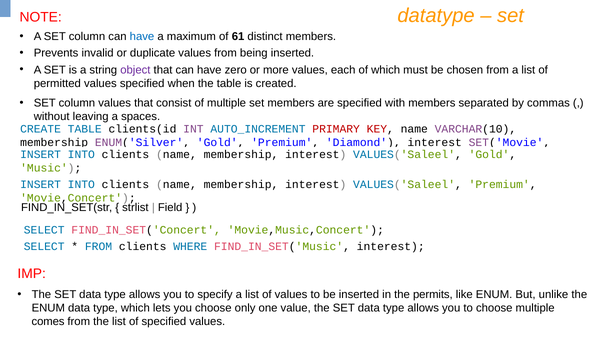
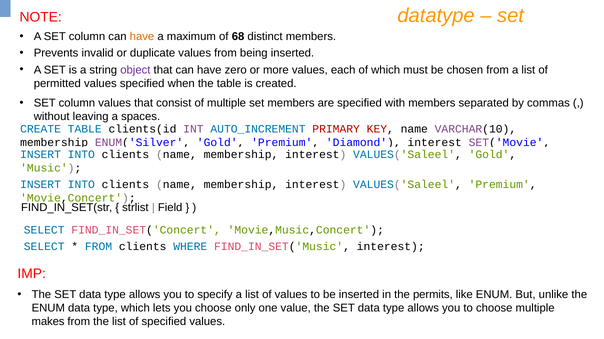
have colour: blue -> orange (142, 37)
61: 61 -> 68 (238, 37)
comes: comes -> makes (48, 322)
